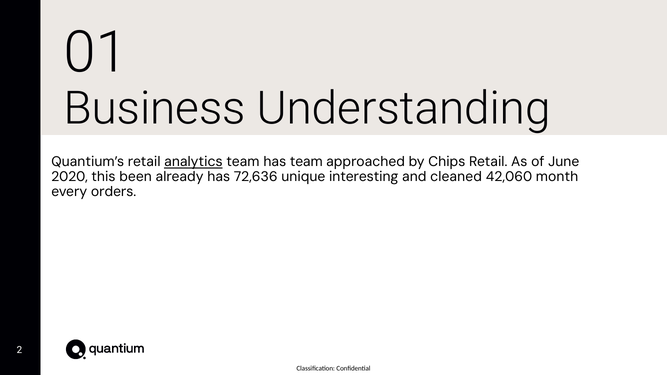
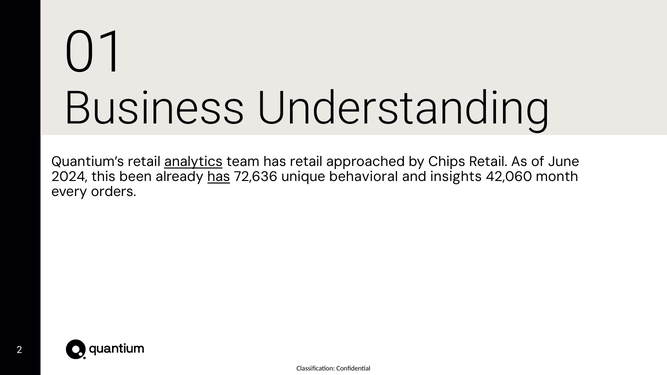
has team: team -> retail (306, 162)
2020: 2020 -> 2024 (70, 177)
has underline: none -> present (219, 177)
interesting: interesting -> behavioral (364, 177)
cleaned: cleaned -> insights (456, 177)
